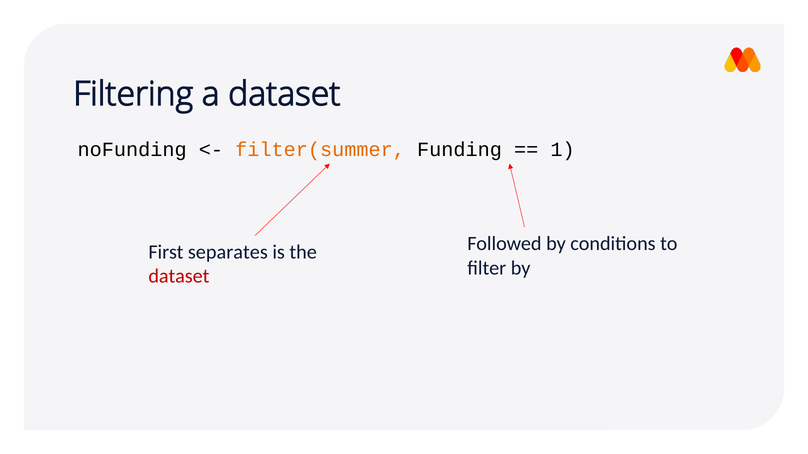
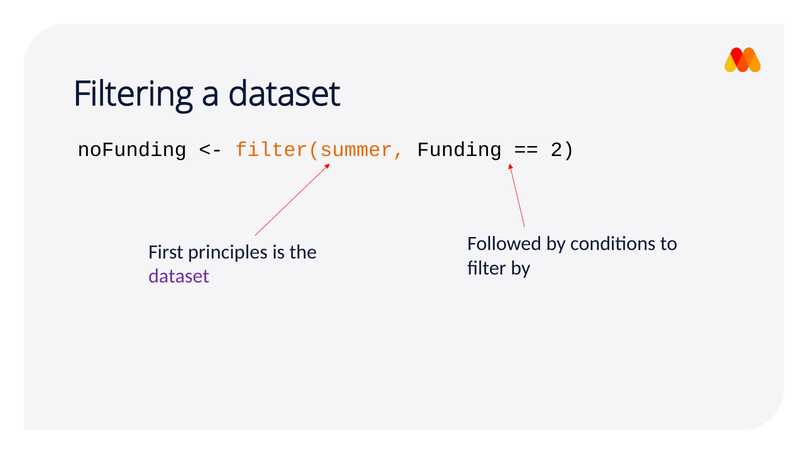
1: 1 -> 2 (563, 150)
separates: separates -> principles (228, 252)
dataset colour: red -> purple (179, 277)
